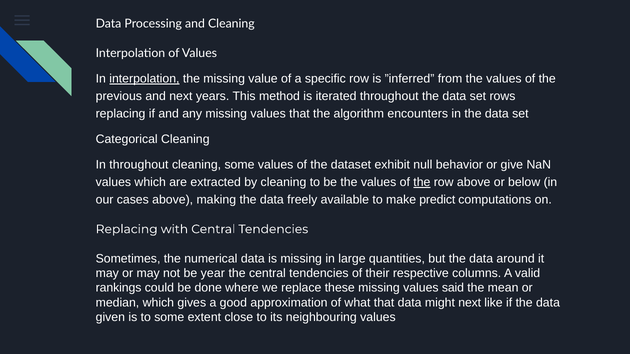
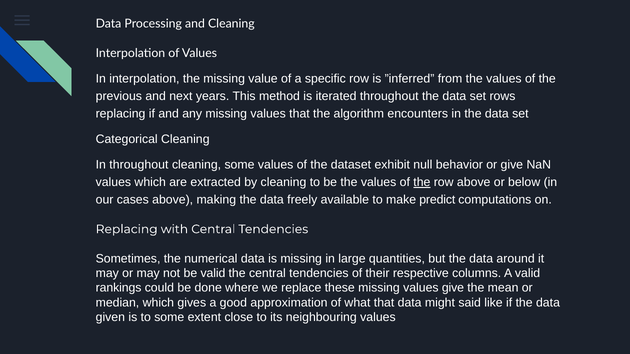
interpolation underline: present -> none (144, 79)
be year: year -> valid (213, 274)
values said: said -> give (453, 288)
might next: next -> said (470, 303)
